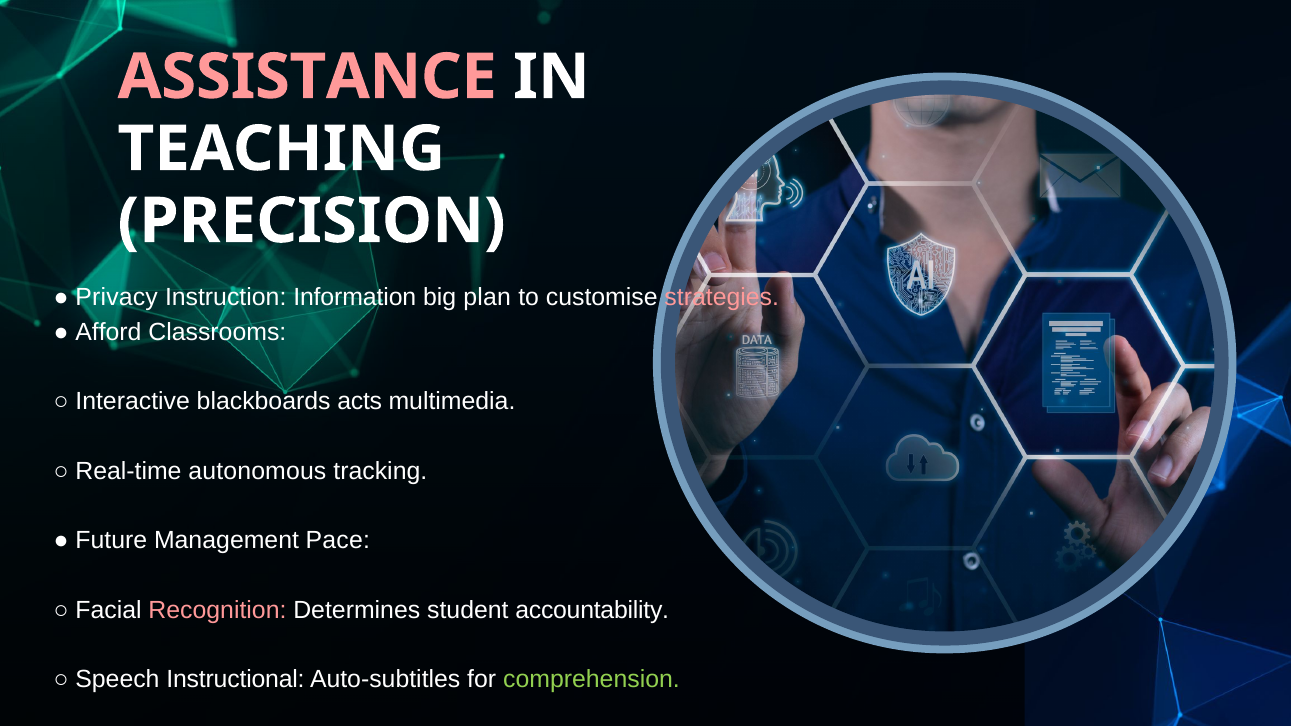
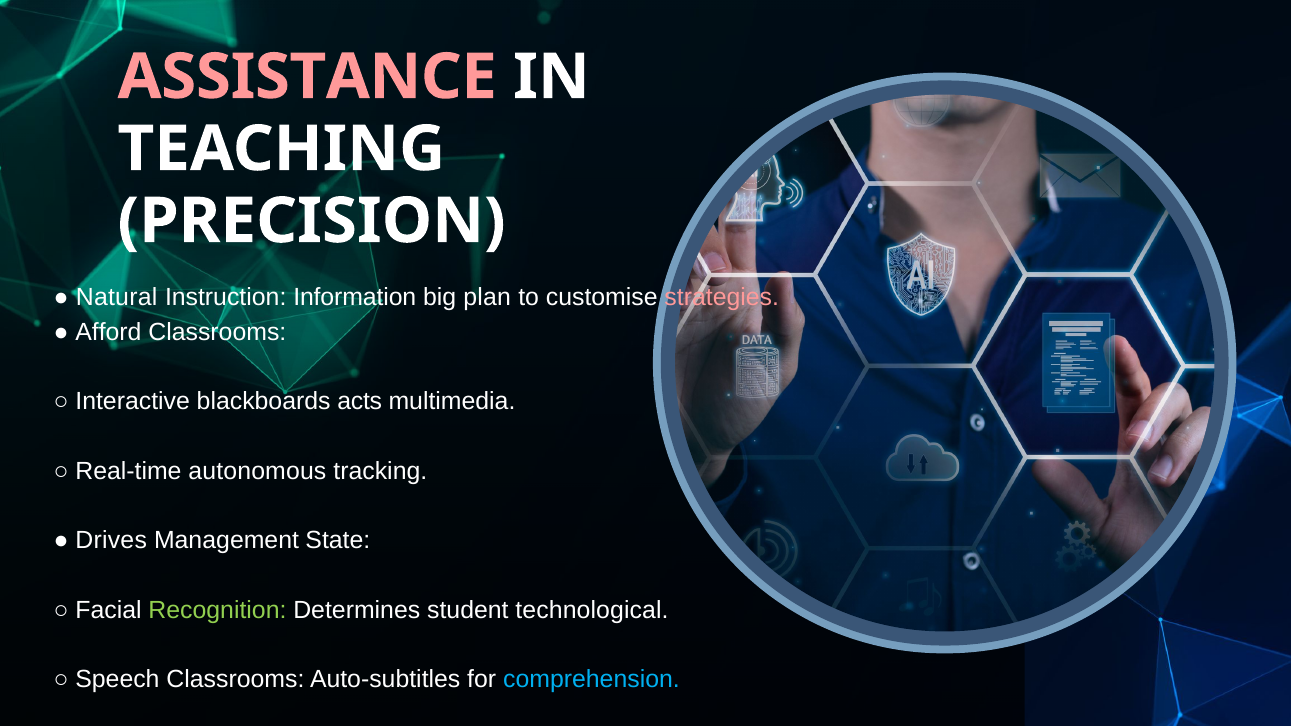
Privacy: Privacy -> Natural (117, 297)
Future: Future -> Drives (111, 541)
Pace: Pace -> State (338, 541)
Recognition colour: pink -> light green (217, 610)
accountability: accountability -> technological (592, 610)
Speech Instructional: Instructional -> Classrooms (235, 680)
comprehension colour: light green -> light blue (591, 680)
